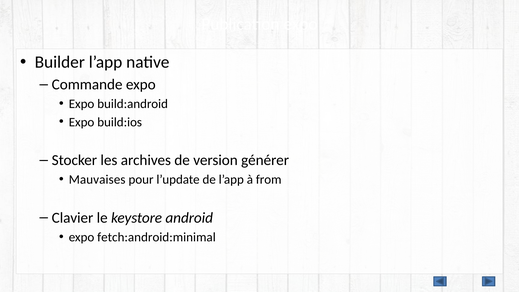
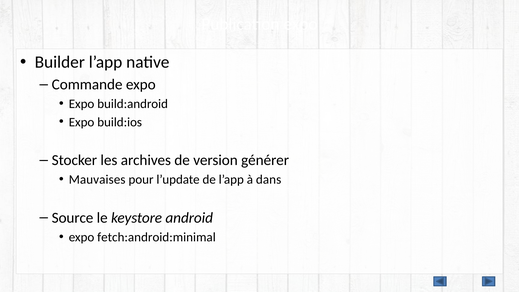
from: from -> dans (269, 180)
Clavier: Clavier -> Source (73, 218)
